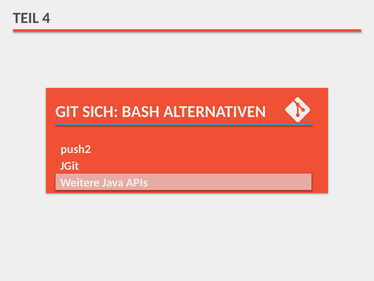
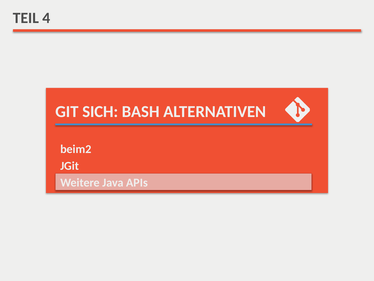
push2: push2 -> beim2 (76, 149)
